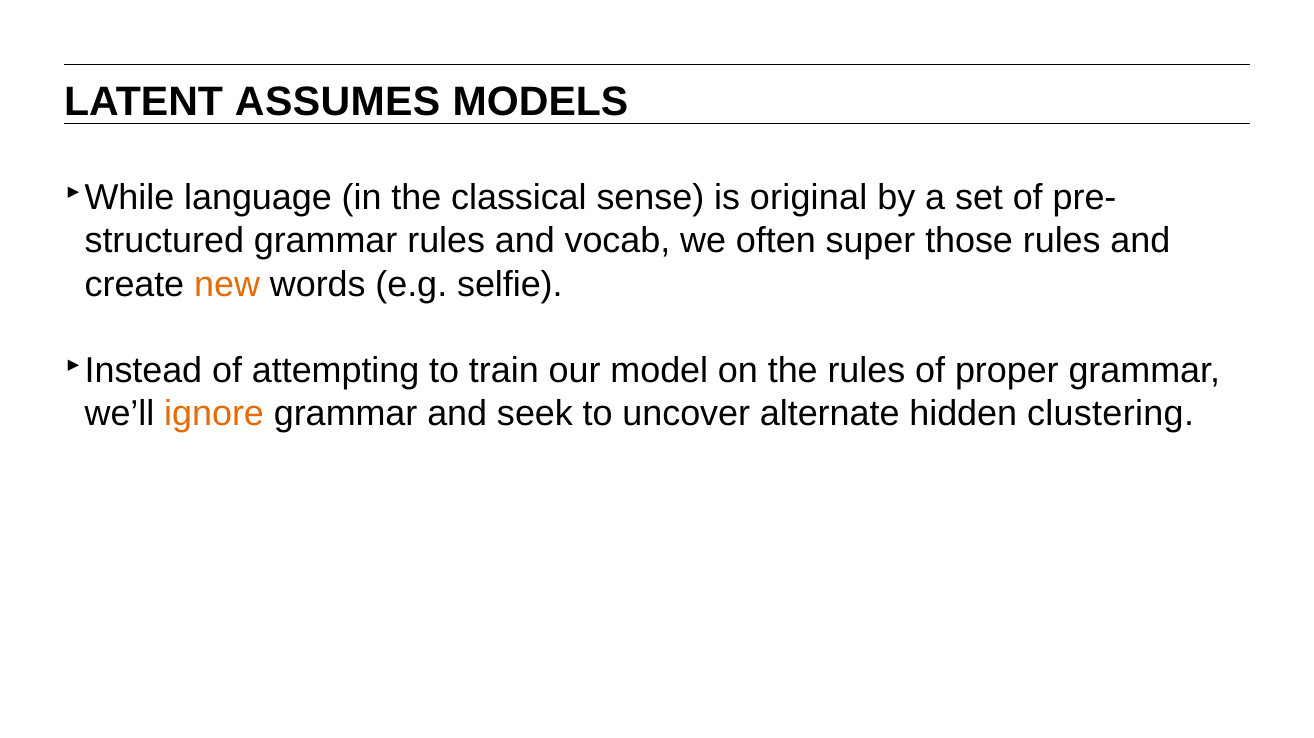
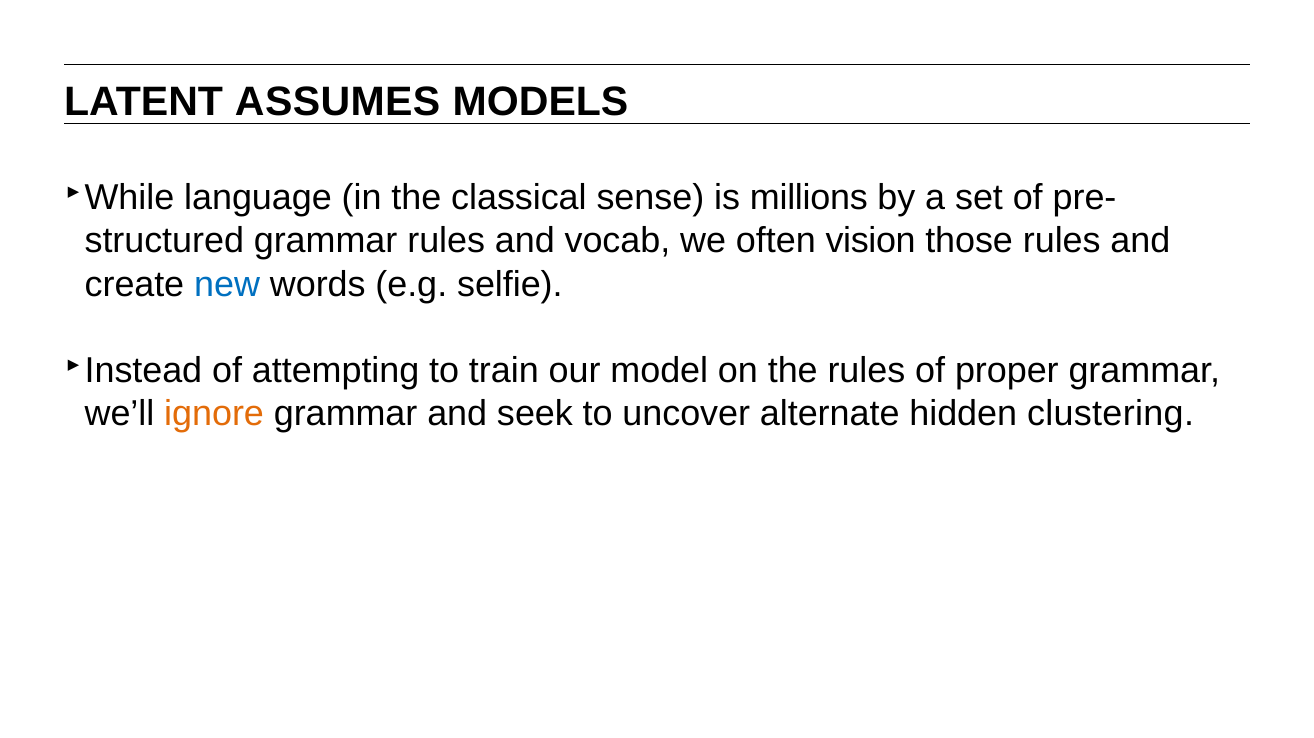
original: original -> millions (809, 198)
super: super -> vision (871, 241)
new colour: orange -> blue (227, 284)
